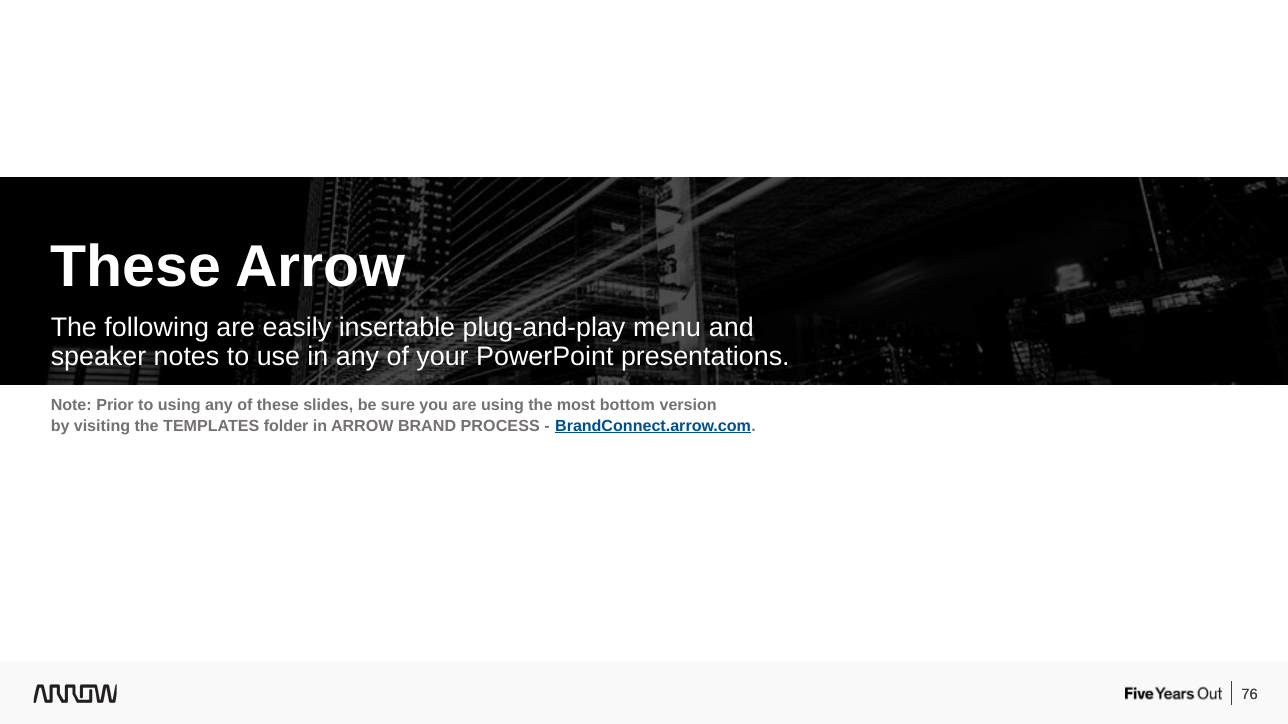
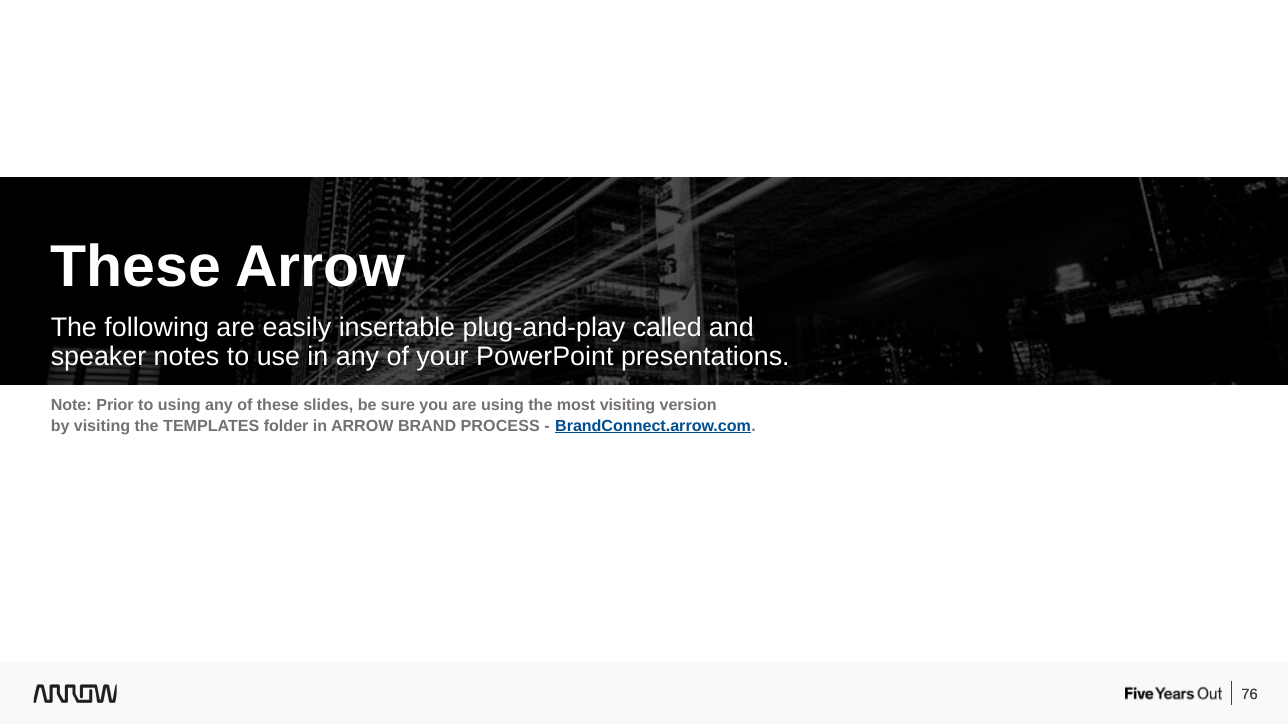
menu: menu -> called (667, 327)
most bottom: bottom -> visiting (628, 406)
